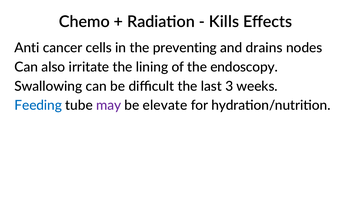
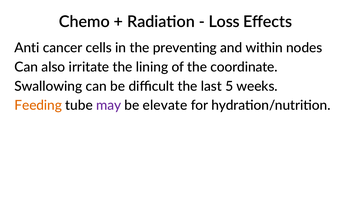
Kills: Kills -> Loss (224, 22)
drains: drains -> within (264, 48)
endoscopy: endoscopy -> coordinate (244, 67)
3: 3 -> 5 (229, 86)
Feeding colour: blue -> orange (38, 105)
